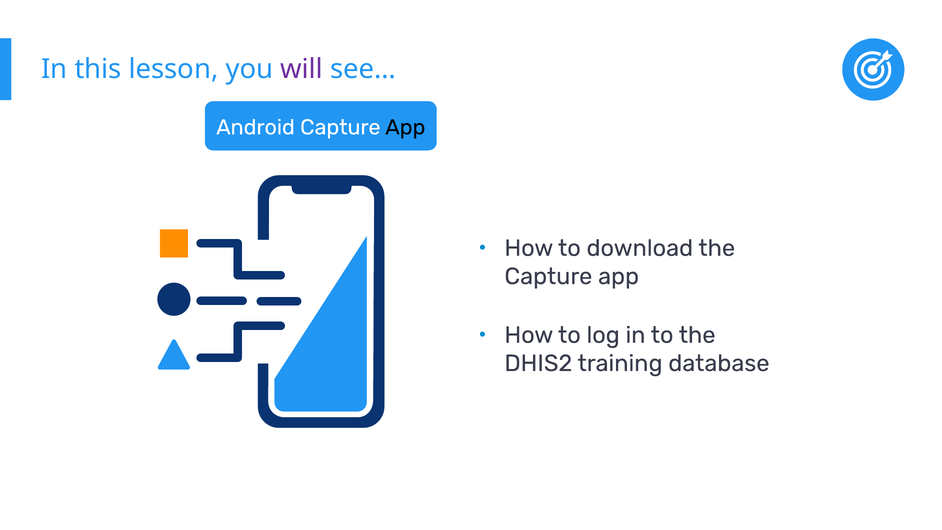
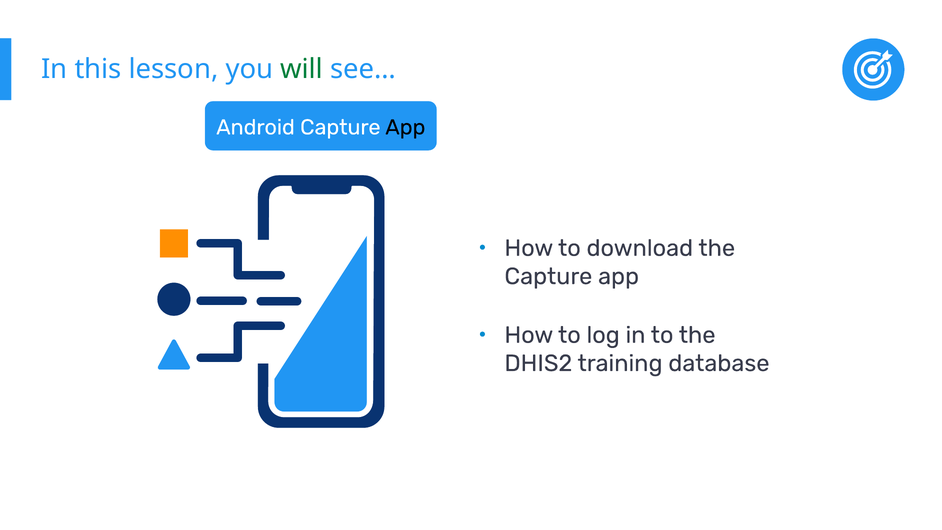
will colour: purple -> green (302, 69)
